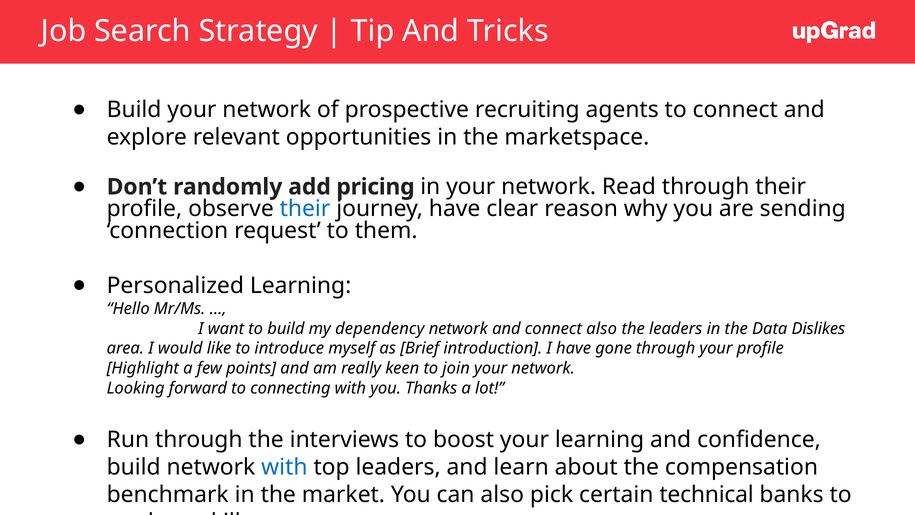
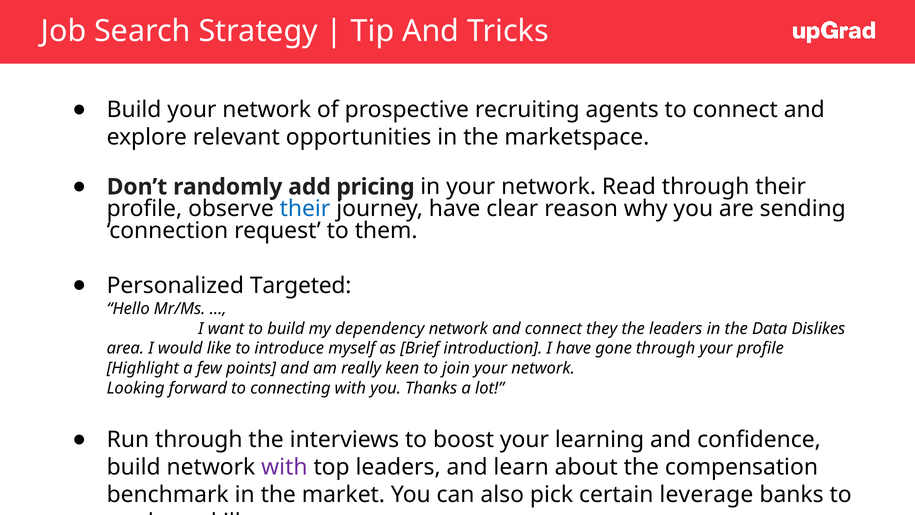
Personalized Learning: Learning -> Targeted (301, 285)
connect also: also -> they (602, 328)
with colour: blue -> purple (284, 467)
technical: technical -> leverage (706, 494)
